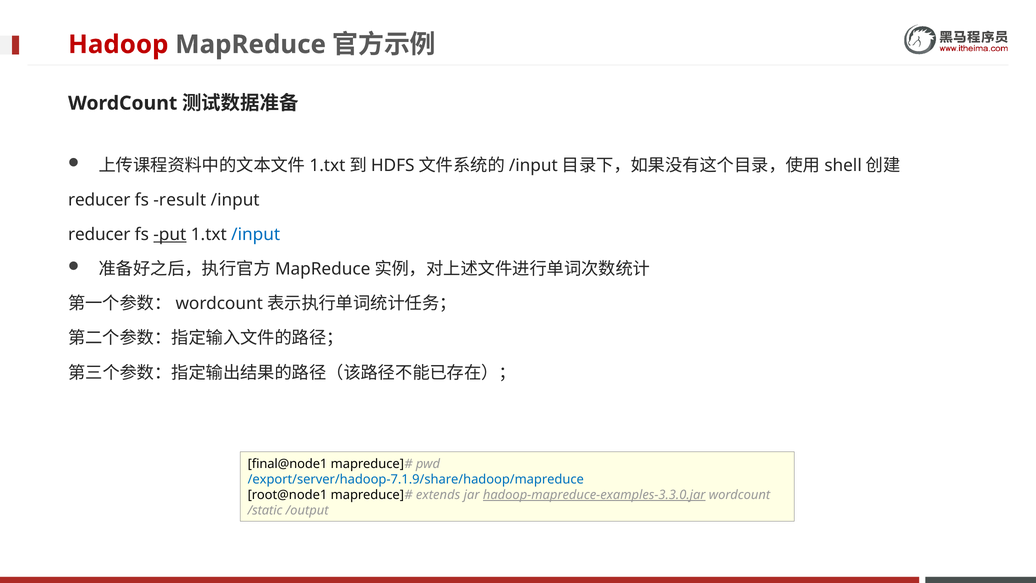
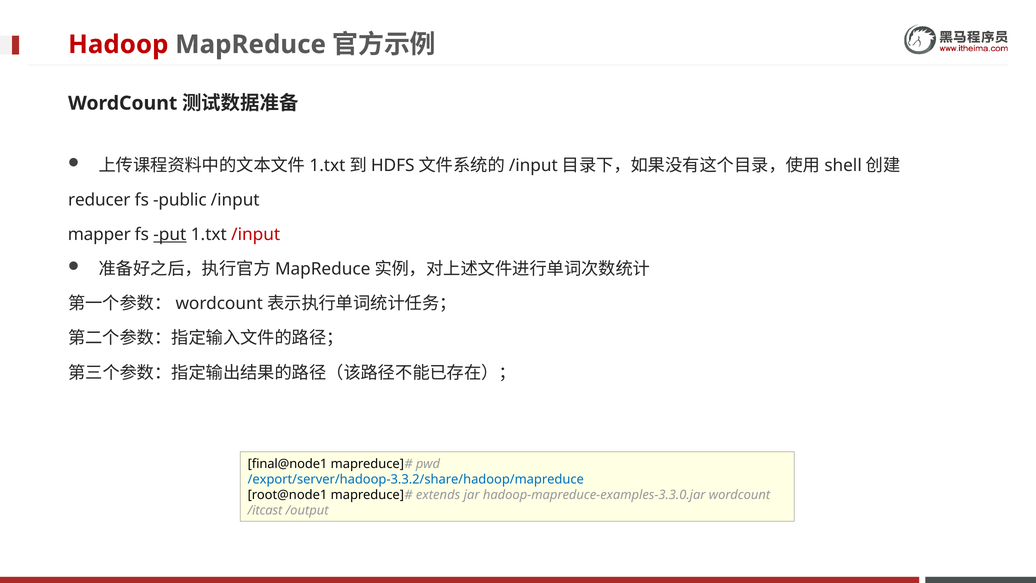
result: result -> public (180, 200)
reducer: reducer -> mapper (99, 235)
/input colour: blue -> red (256, 235)
/export/server/hadoop-7.1.9/share/hadoop/mapreduce: /export/server/hadoop-7.1.9/share/hadoop/mapreduce -> /export/server/hadoop-3.3.2/share/hadoop/mapreduce (416, 479)
hadoop-mapreduce-examples-3.3.0.jar underline: present -> none (594, 495)
/static: /static -> /itcast (265, 510)
